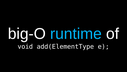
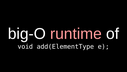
runtime colour: light blue -> pink (76, 34)
